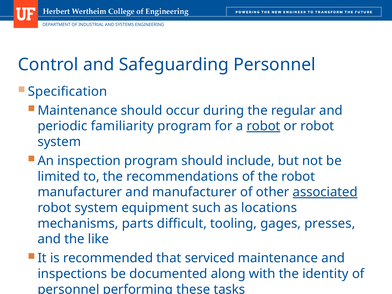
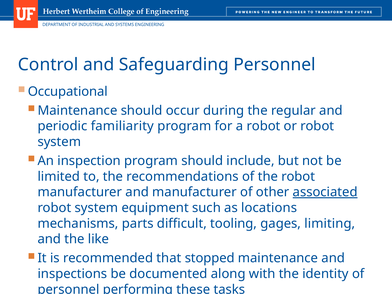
Specification: Specification -> Occupational (68, 92)
robot underline: present -> none (264, 126)
presses: presses -> limiting (330, 223)
serviced: serviced -> stopped (210, 258)
